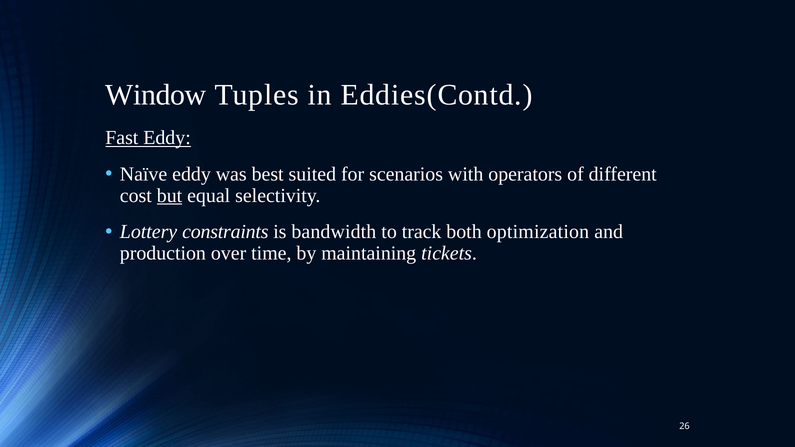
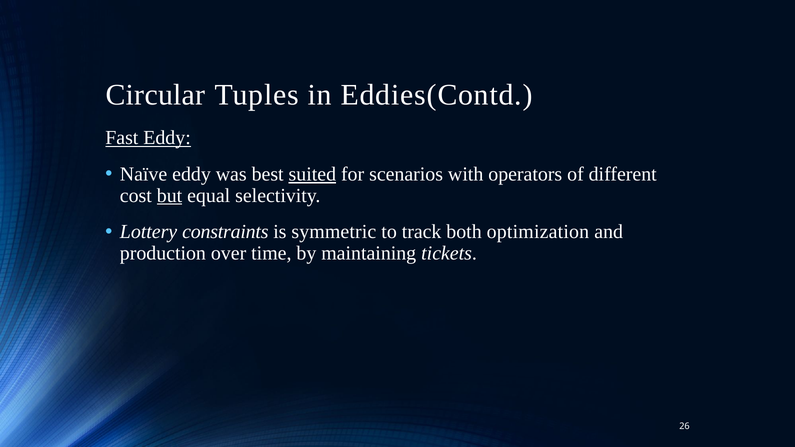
Window: Window -> Circular (156, 95)
suited underline: none -> present (312, 174)
bandwidth: bandwidth -> symmetric (334, 232)
